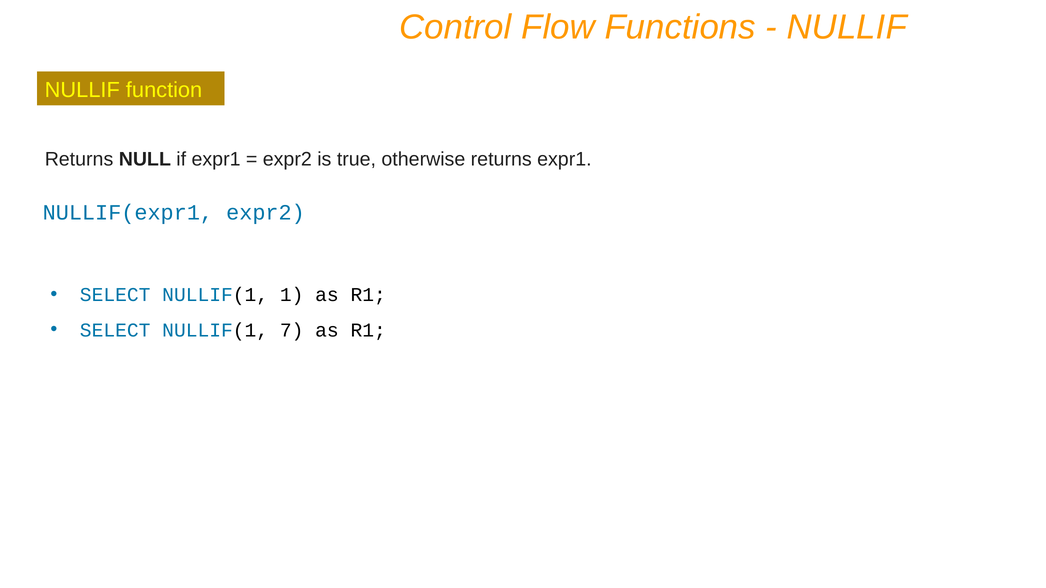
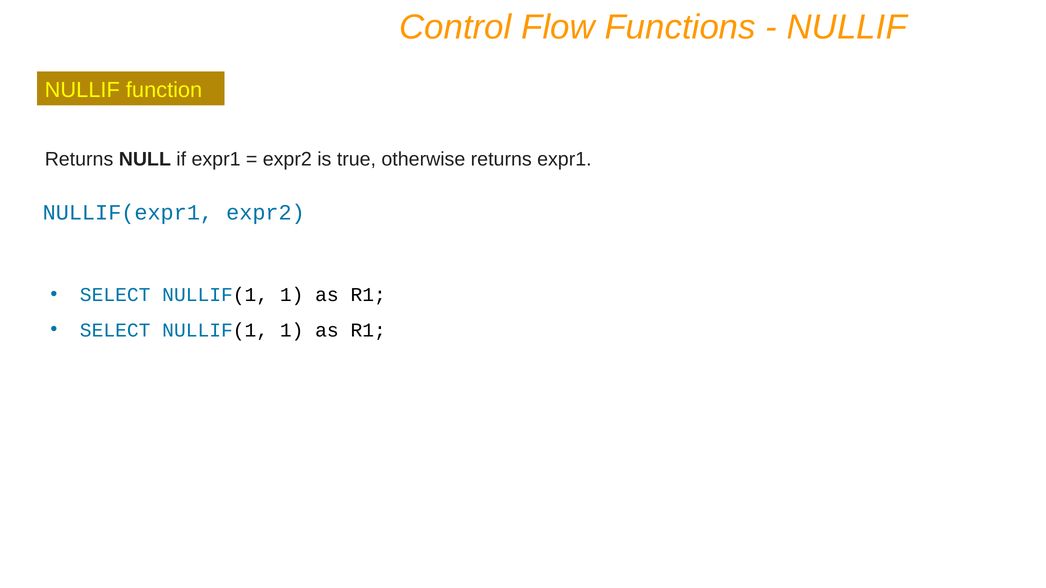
7: 7 -> 1 (292, 330)
